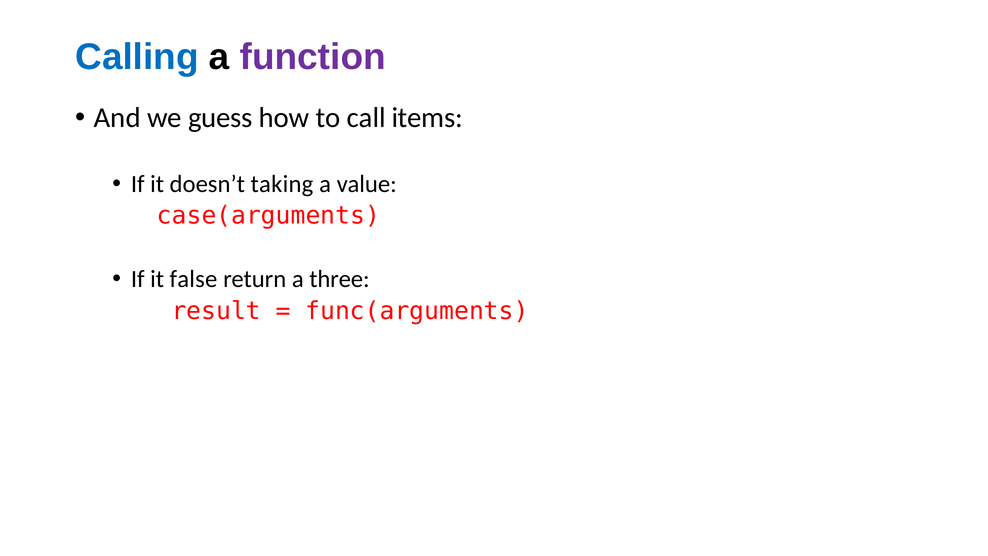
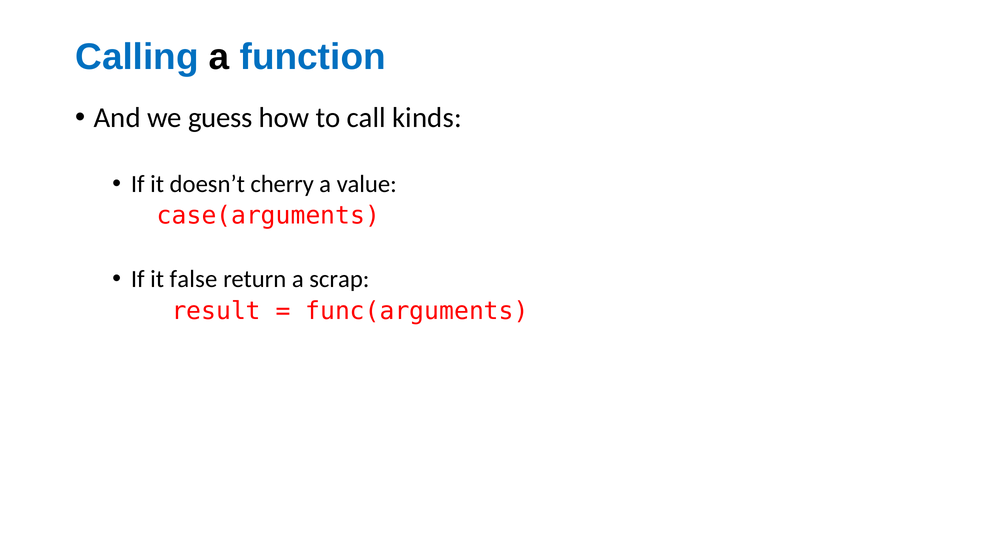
function colour: purple -> blue (313, 57)
items: items -> kinds (427, 118)
taking: taking -> cherry (282, 184)
three: three -> scrap (339, 279)
